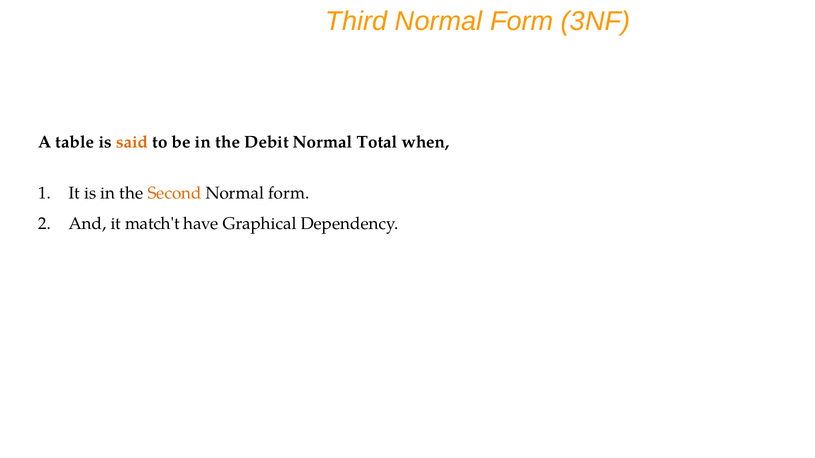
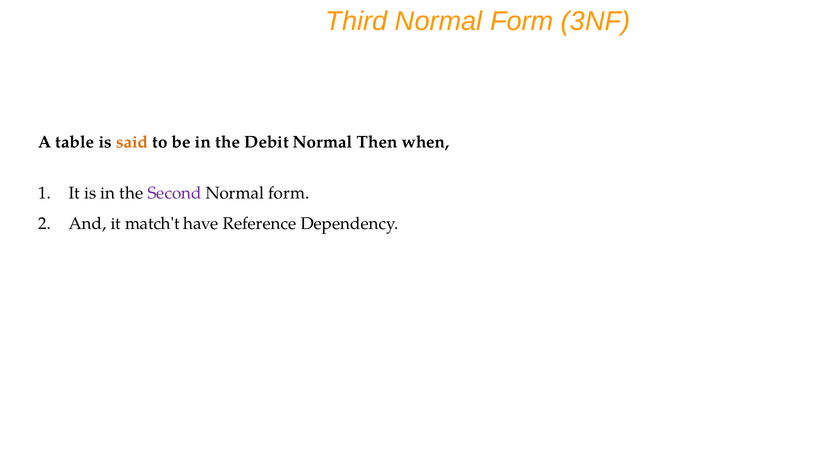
Total: Total -> Then (377, 143)
Second colour: orange -> purple (175, 193)
Graphical: Graphical -> Reference (260, 224)
